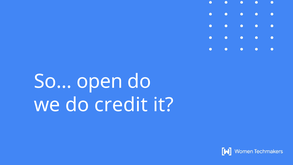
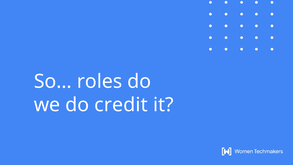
open: open -> roles (100, 81)
